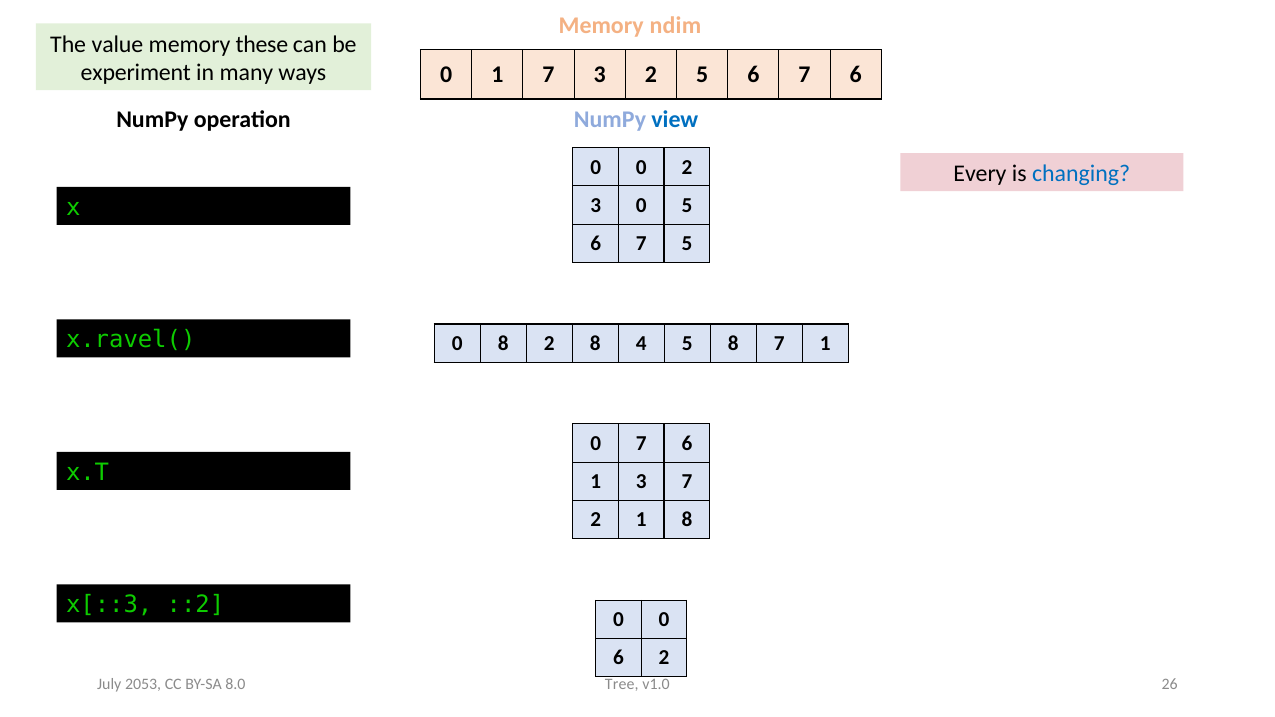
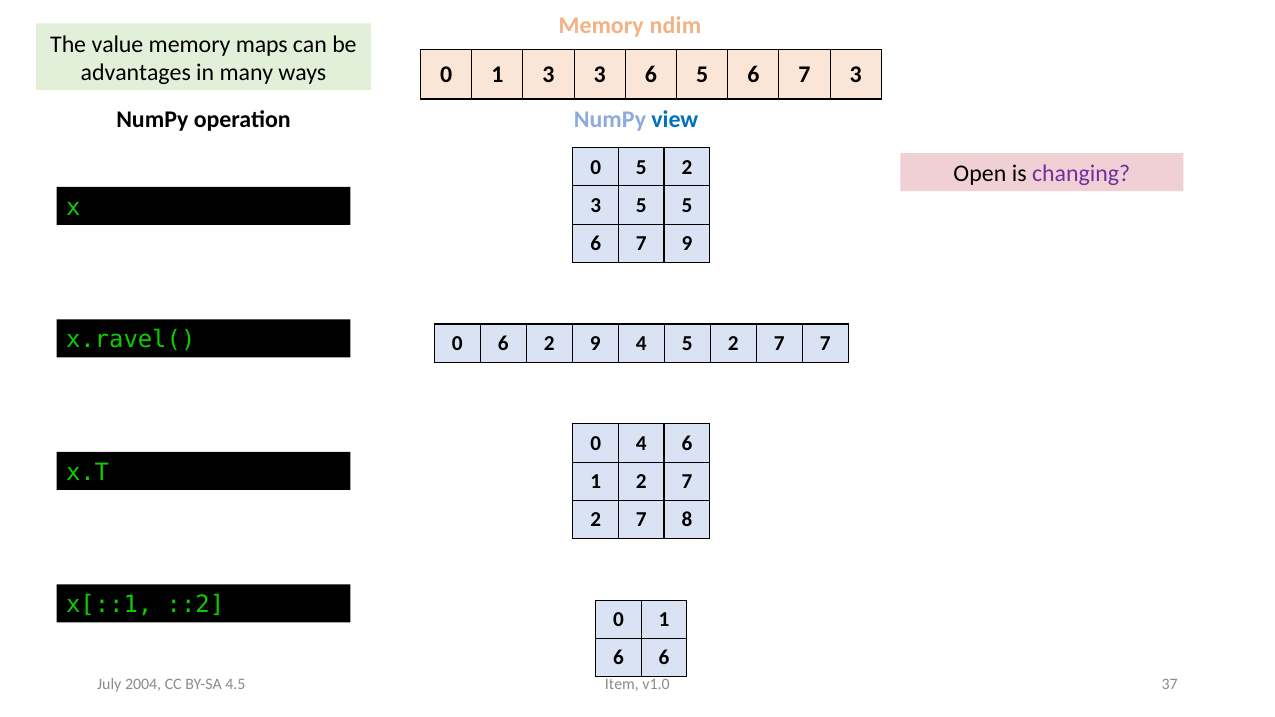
these: these -> maps (262, 44)
experiment: experiment -> advantages (136, 73)
1 7: 7 -> 3 (549, 75)
3 2: 2 -> 6 (651, 75)
6 7 6: 6 -> 3 (856, 75)
0: 0 -> 5 (641, 167)
Every: Every -> Open (980, 174)
changing colour: blue -> purple (1081, 174)
3 0: 0 -> 5 (641, 205)
7 5: 5 -> 9 (687, 244)
0 8: 8 -> 6 (503, 343)
2 8: 8 -> 9 (595, 343)
4 5 8: 8 -> 2 (733, 343)
7 1: 1 -> 7 (825, 343)
0 7: 7 -> 4 (641, 443)
1 3: 3 -> 2 (641, 482)
1: 1 -> 7 (641, 520)
x[::3: x[::3 -> x[::1 (109, 605)
0: 0 -> 1 (664, 620)
6 2: 2 -> 6 (664, 658)
Tree: Tree -> Item (622, 685)
26: 26 -> 37 (1170, 685)
2053: 2053 -> 2004 (143, 685)
8.0: 8.0 -> 4.5 (235, 685)
